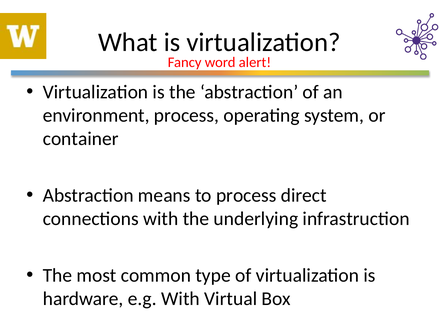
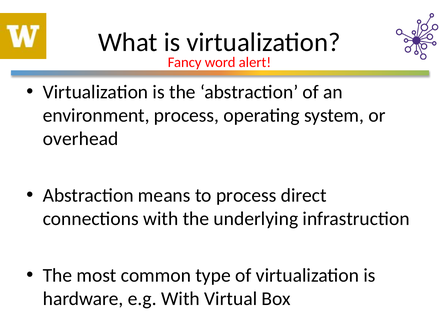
container: container -> overhead (81, 139)
